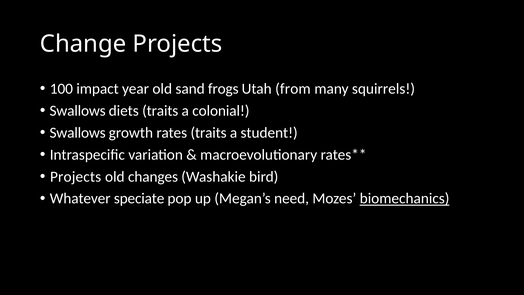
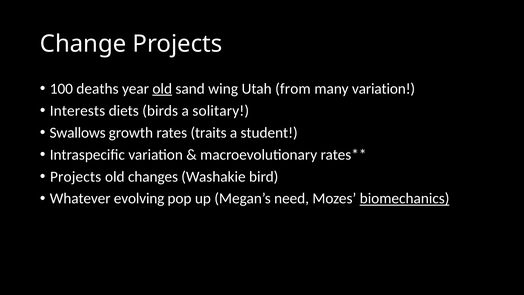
impact: impact -> deaths (97, 89)
old underline: none -> present (162, 89)
frogs: frogs -> wing (223, 89)
many squirrels: squirrels -> variation (384, 89)
Swallows: Swallows -> Interests (77, 111)
diets traits: traits -> birds (160, 111)
colonial: colonial -> solitary (221, 111)
speciate: speciate -> evolving (139, 198)
